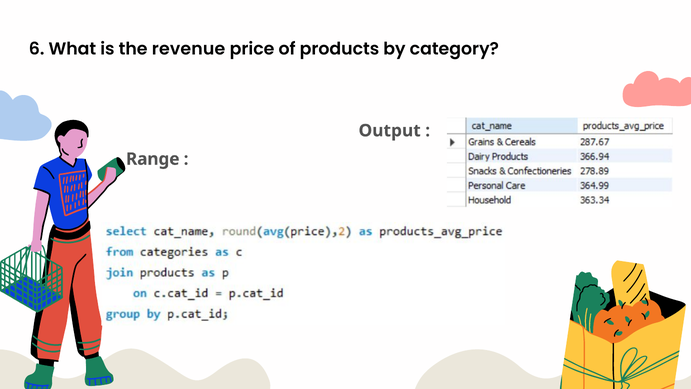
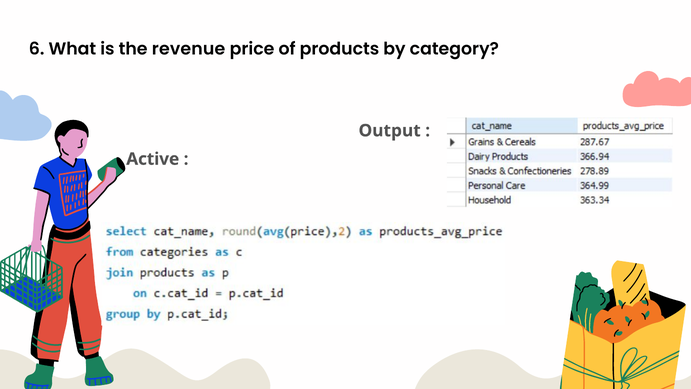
Range: Range -> Active (153, 159)
